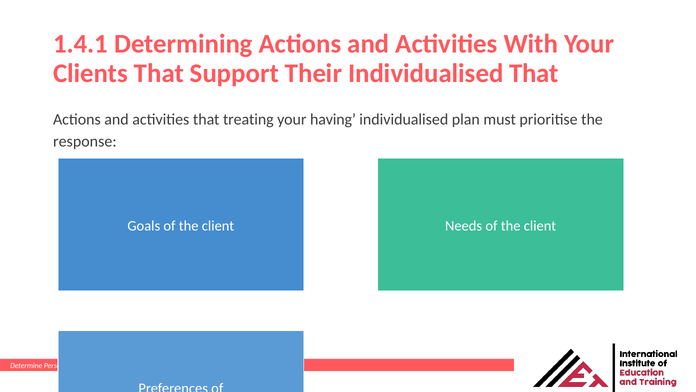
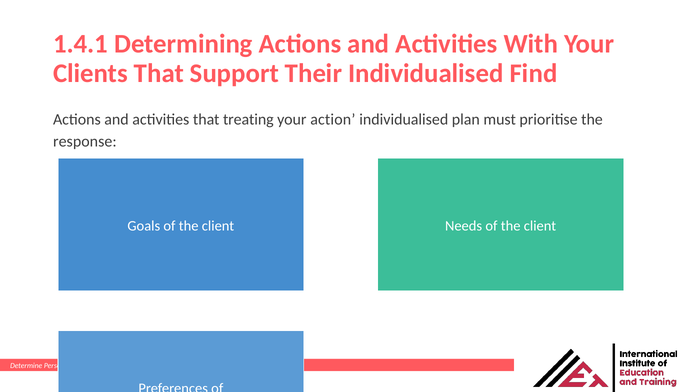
Individualised That: That -> Find (534, 73)
having: having -> action (333, 119)
